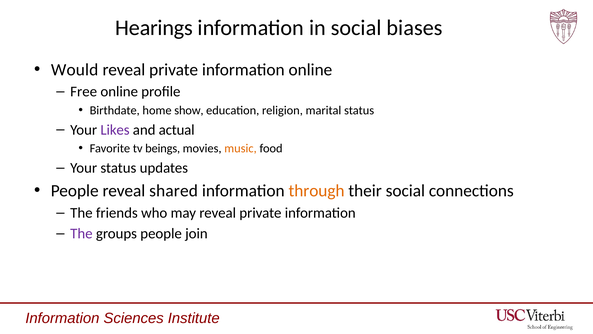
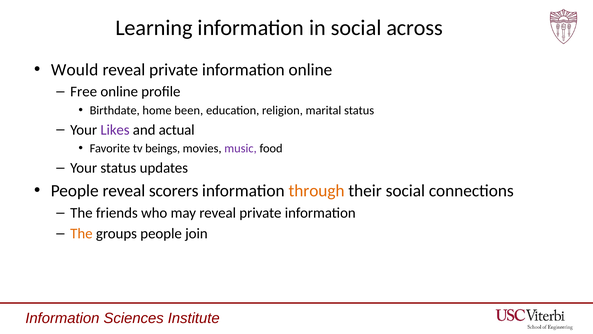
Hearings: Hearings -> Learning (154, 28)
biases: biases -> across (415, 28)
show: show -> been (189, 110)
music colour: orange -> purple (240, 148)
shared: shared -> scorers (174, 191)
The colour: purple -> orange (81, 233)
